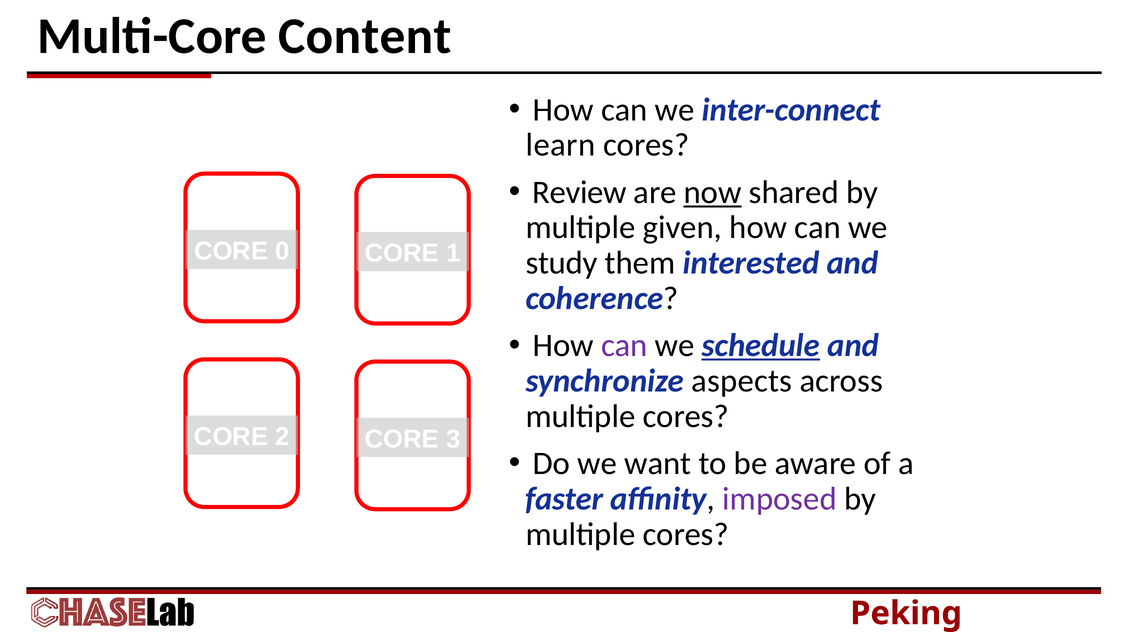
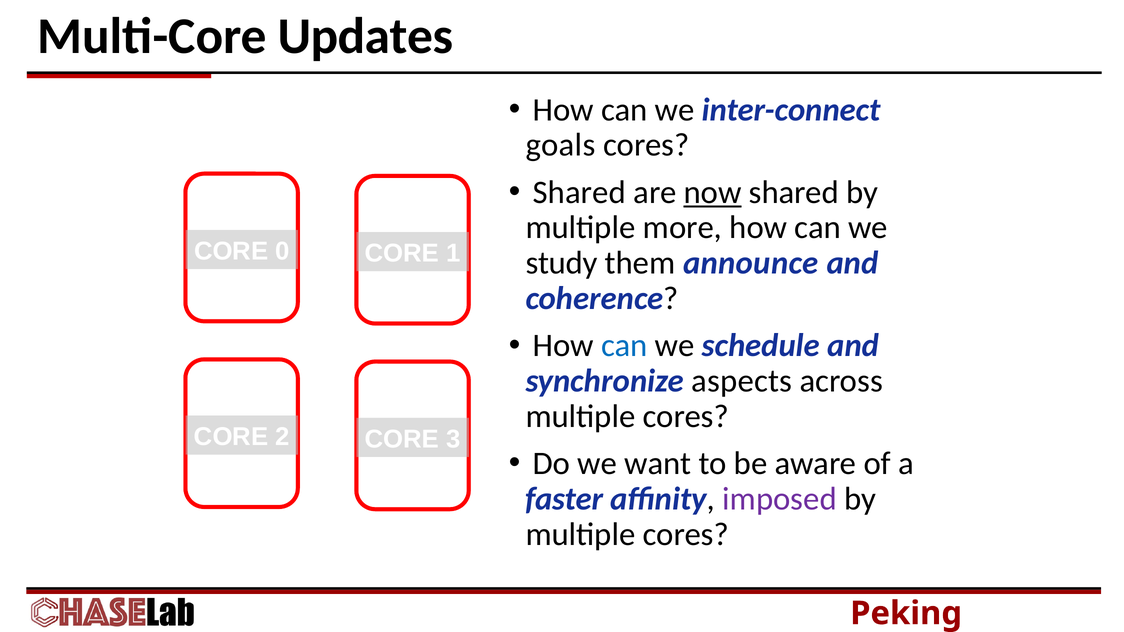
Content: Content -> Updates (365, 36)
learn: learn -> goals (561, 145)
Review: Review -> Shared (579, 192)
given: given -> more (682, 228)
interested: interested -> announce (751, 263)
can colour: purple -> blue (624, 346)
schedule underline: present -> none (761, 346)
